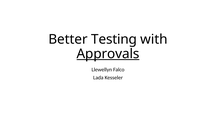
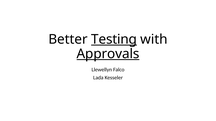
Testing underline: none -> present (114, 39)
